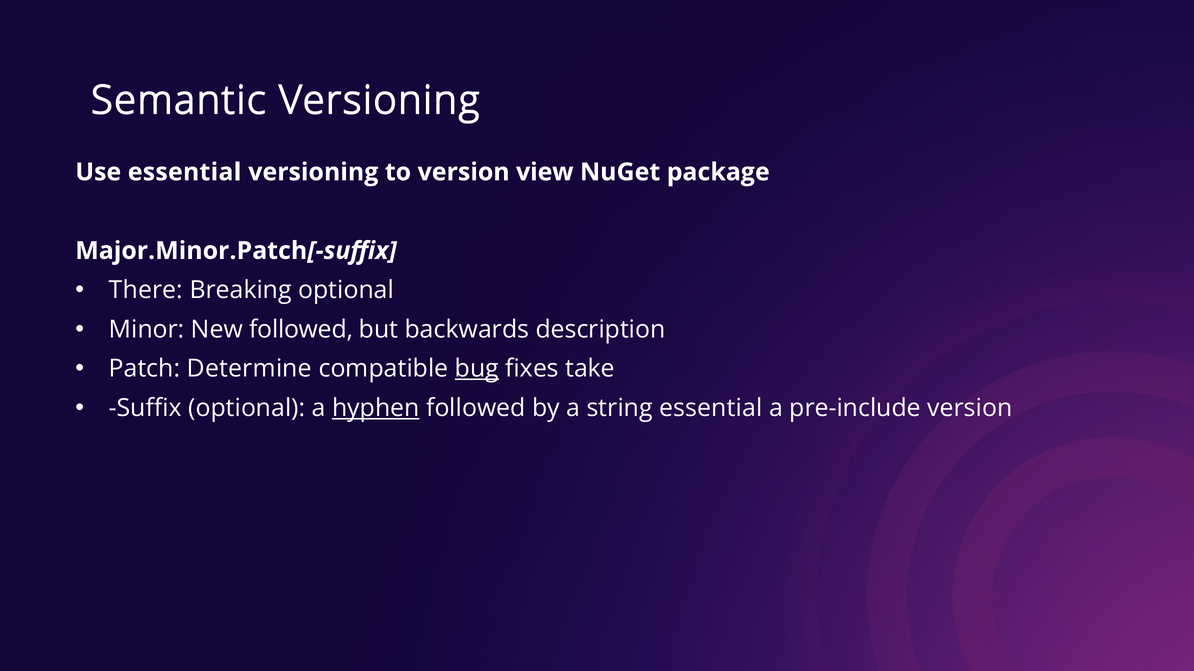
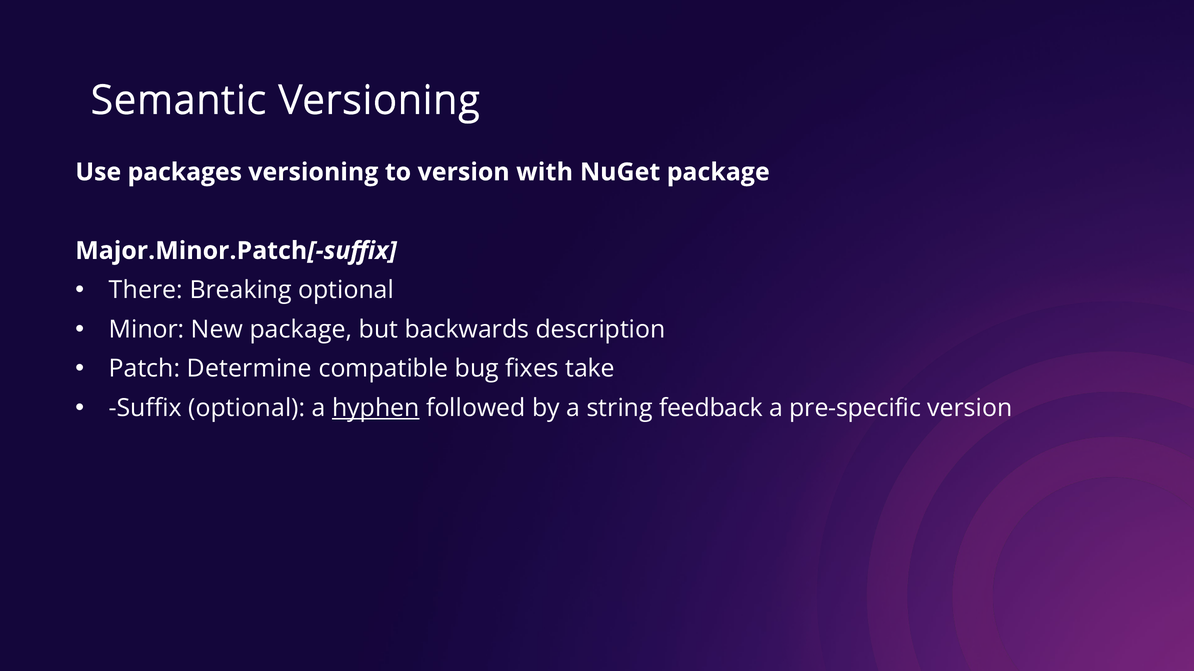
Use essential: essential -> packages (185, 172)
view: view -> with (545, 172)
New followed: followed -> package (301, 330)
bug underline: present -> none (477, 369)
string essential: essential -> feedback (711, 408)
pre-include: pre-include -> pre-specific (855, 408)
